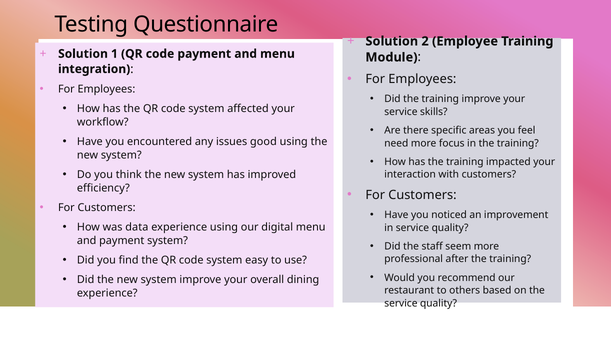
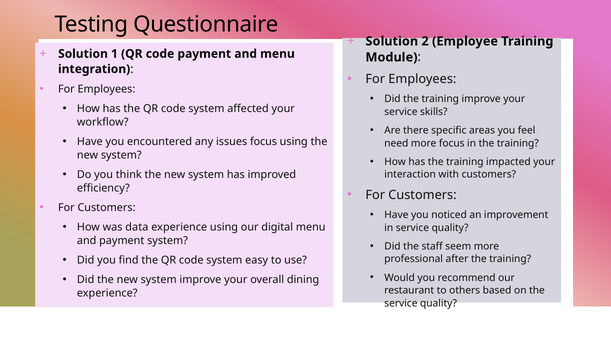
issues good: good -> focus (264, 141)
